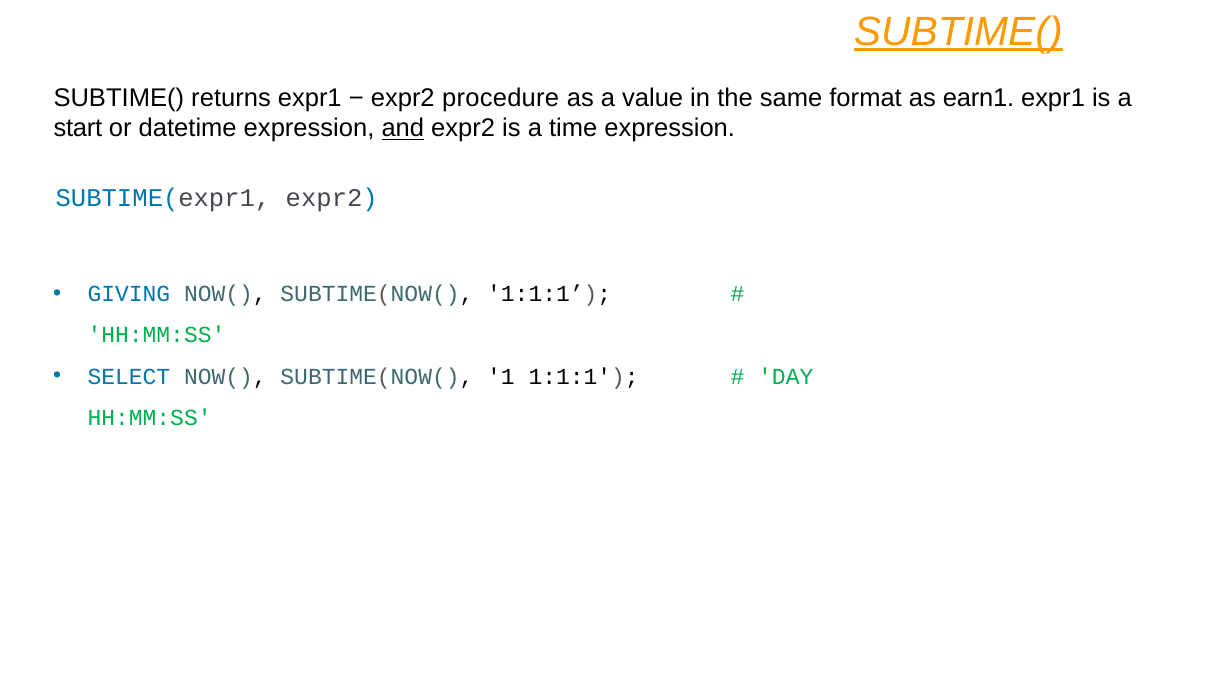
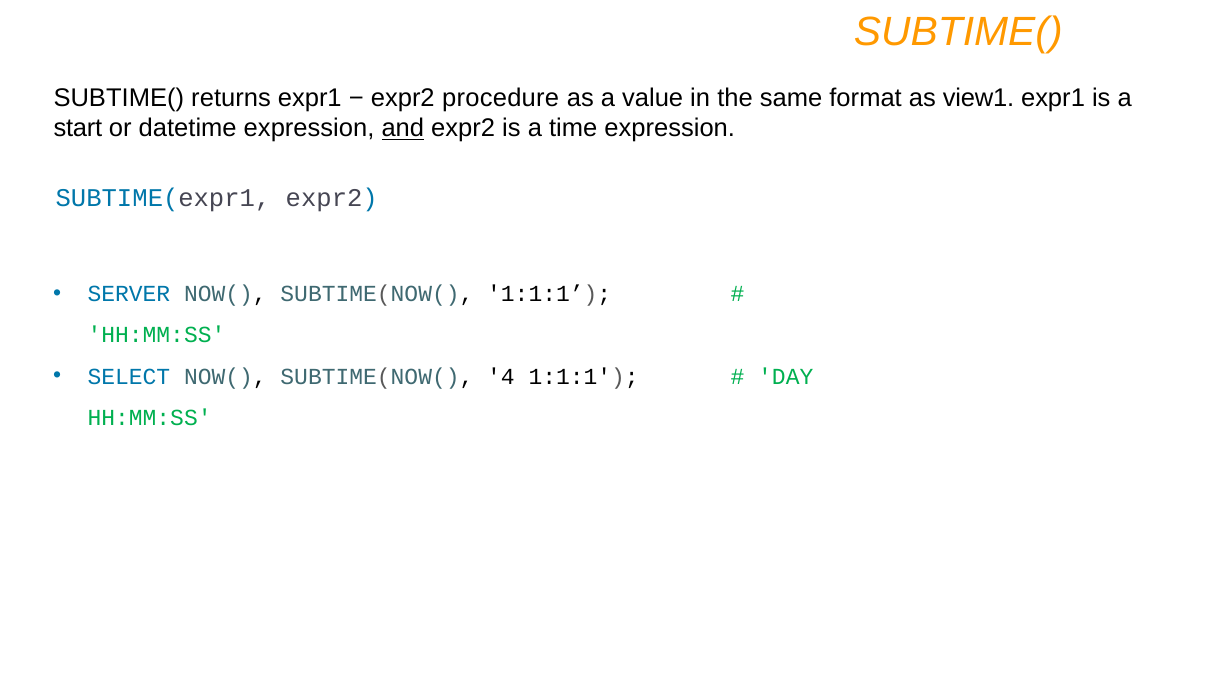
SUBTIME( underline: present -> none (958, 32)
earn1: earn1 -> view1 (979, 98)
GIVING: GIVING -> SERVER (129, 294)
1: 1 -> 4 (501, 377)
